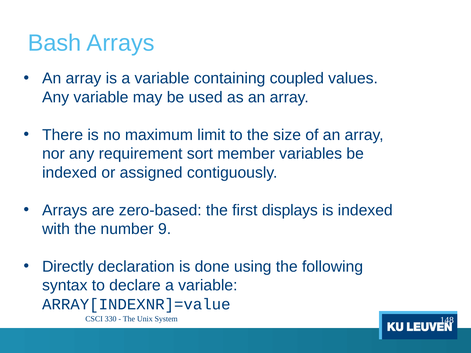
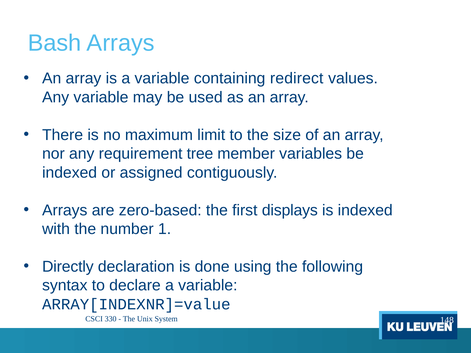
coupled: coupled -> redirect (297, 78)
sort: sort -> tree (200, 154)
9: 9 -> 1 (165, 229)
